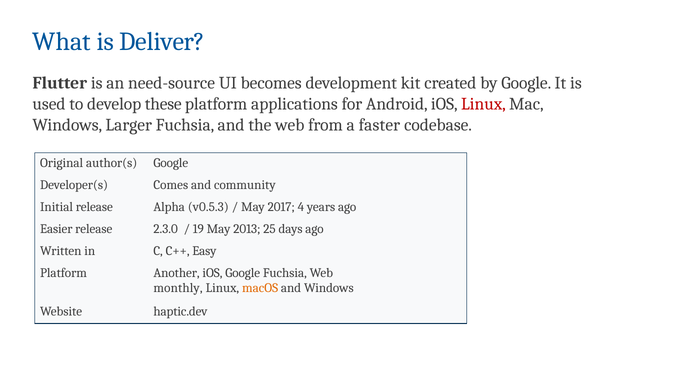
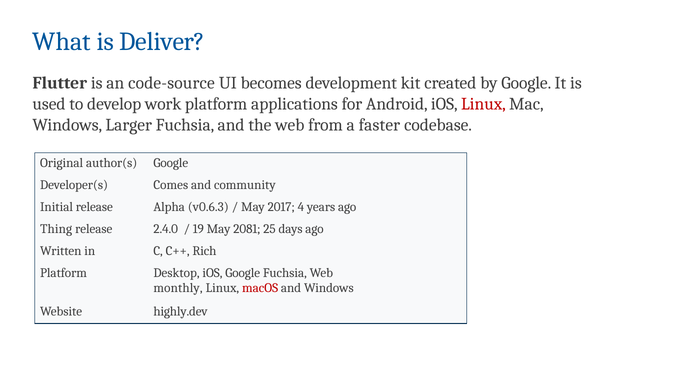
need-source: need-source -> code-source (171, 83)
these: these -> work (163, 104)
v0.5.3: v0.5.3 -> v0.6.3 (208, 207)
Easier: Easier -> Thing (56, 229)
2.3.0: 2.3.0 -> 2.4.0 (166, 229)
2013: 2013 -> 2081 (247, 229)
Easy: Easy -> Rich (204, 251)
Another: Another -> Desktop (176, 273)
macOS colour: orange -> red (260, 288)
haptic.dev: haptic.dev -> highly.dev (180, 312)
